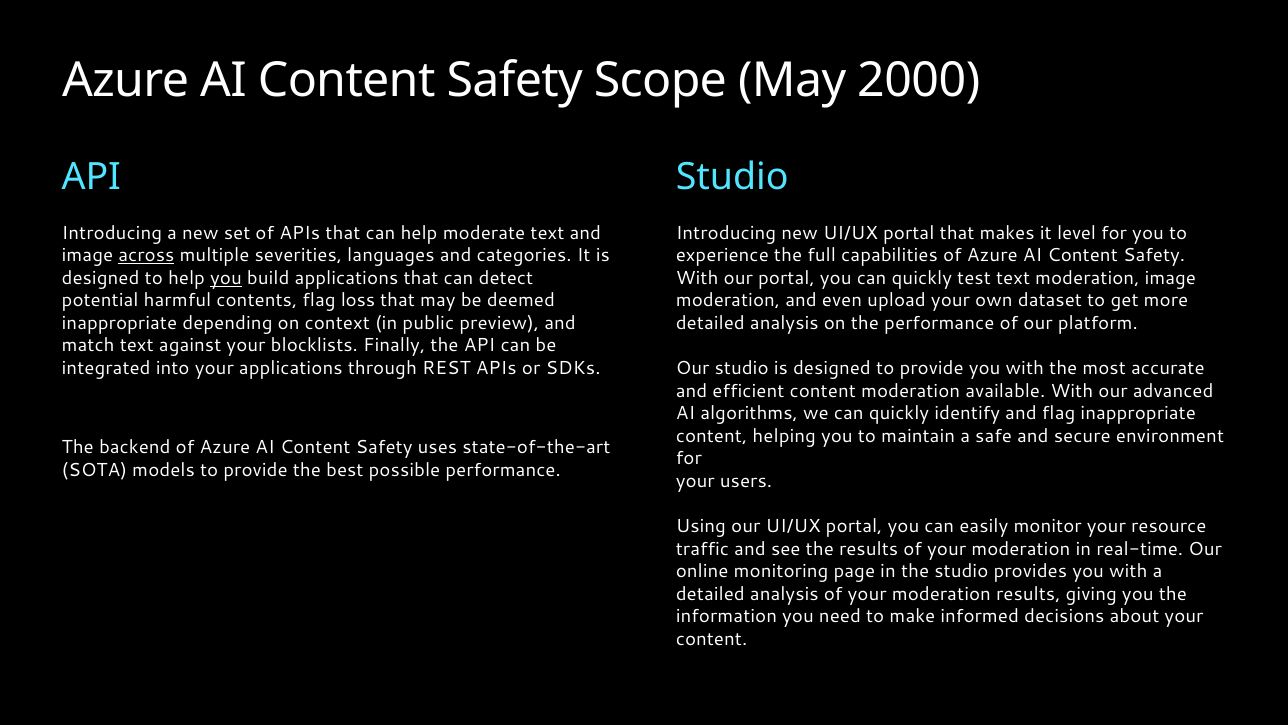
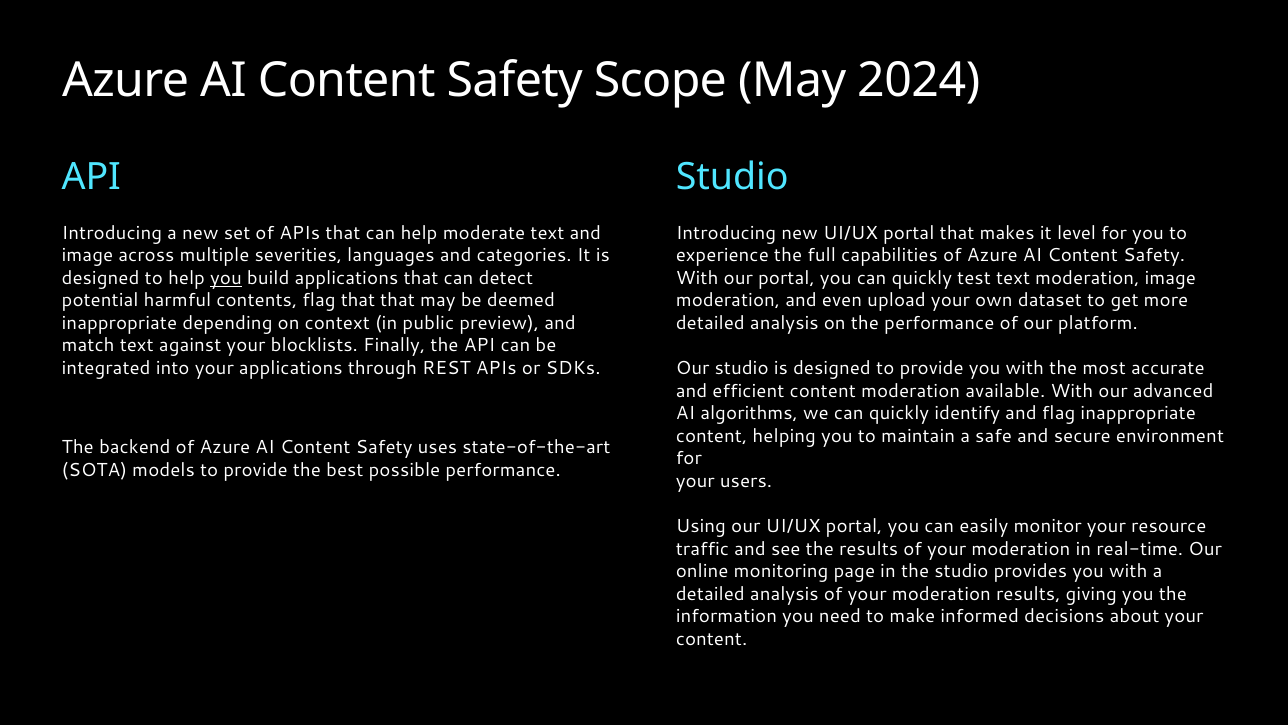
2000: 2000 -> 2024 (919, 81)
across underline: present -> none (146, 255)
flag loss: loss -> that (358, 300)
